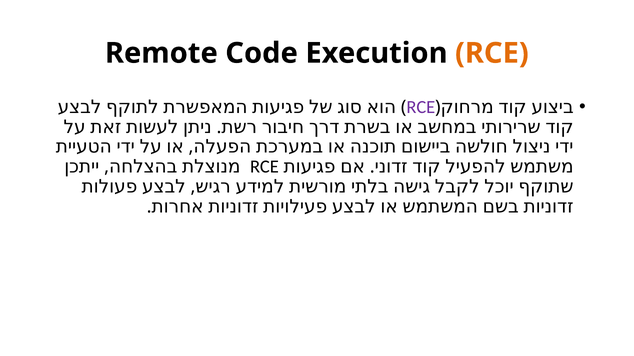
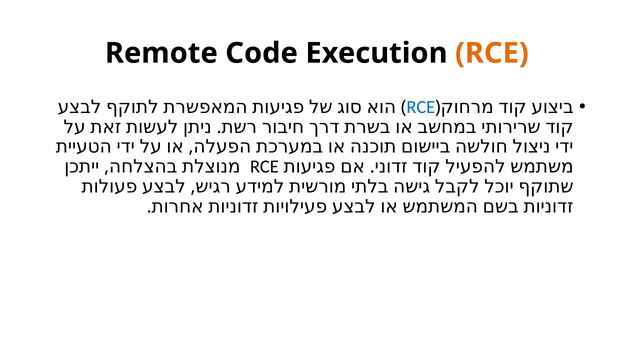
RCE colour: purple -> blue (421, 107)
